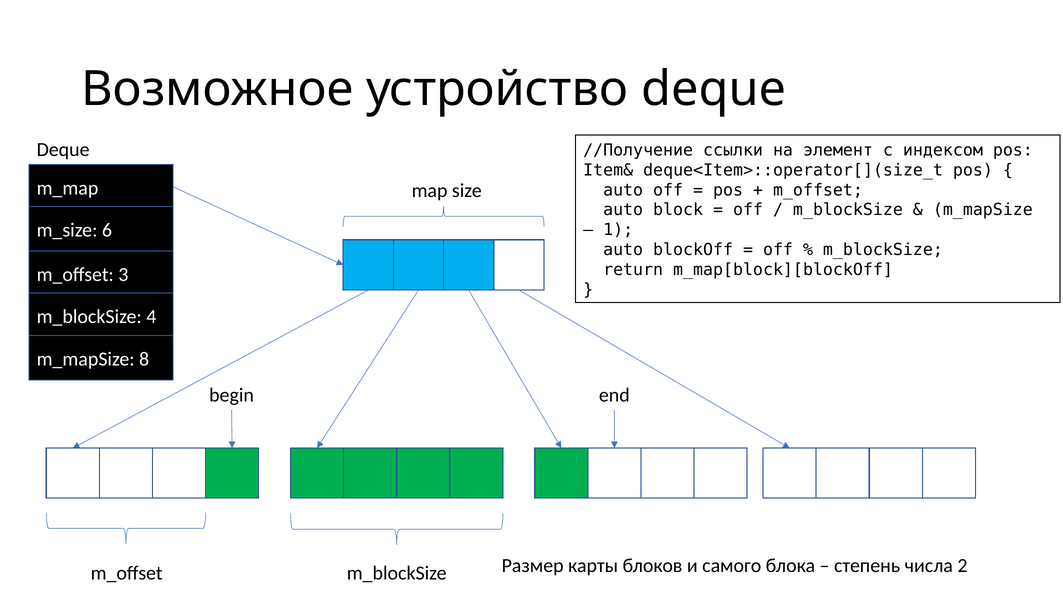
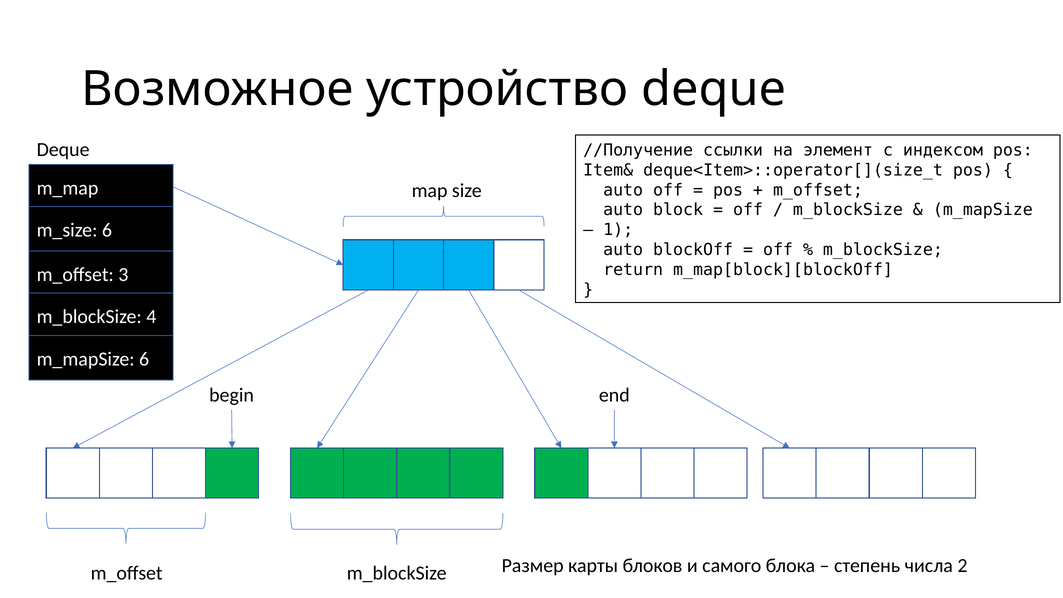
m_mapSize 8: 8 -> 6 (144, 359)
